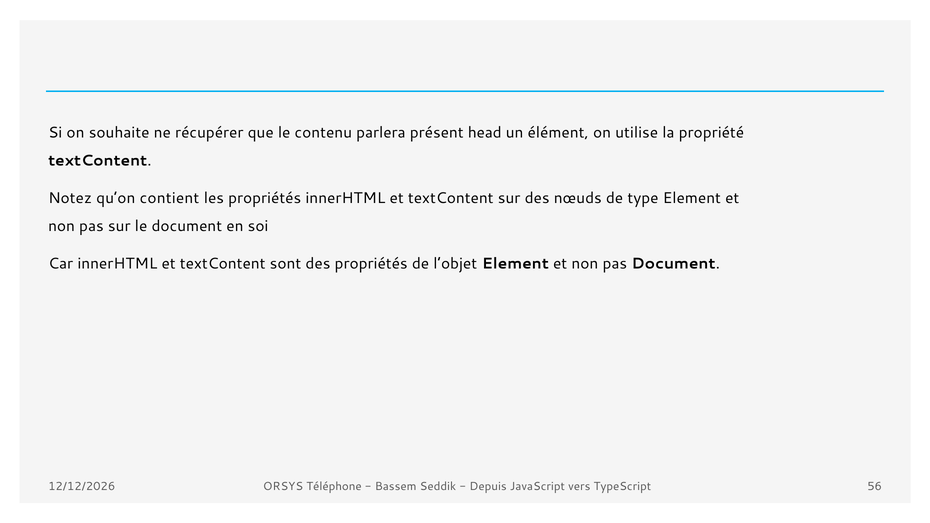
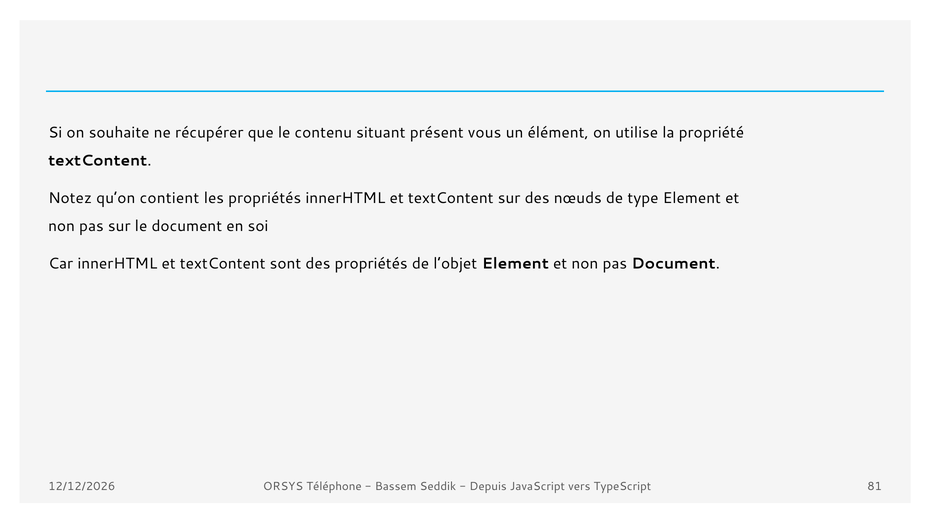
parlera: parlera -> situant (381, 133)
head: head -> vous (485, 133)
56: 56 -> 81 (875, 487)
